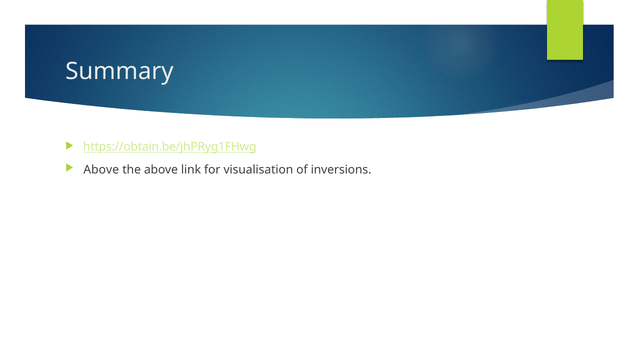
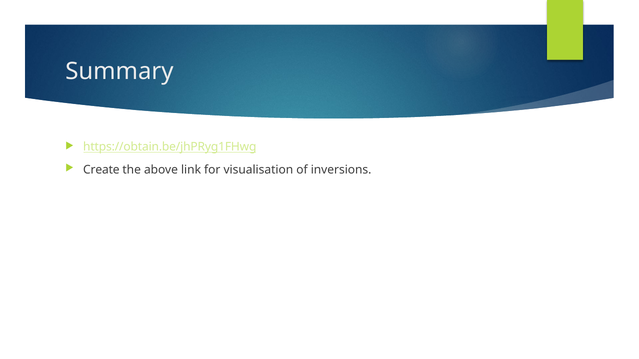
Above: Above -> Create (101, 170)
